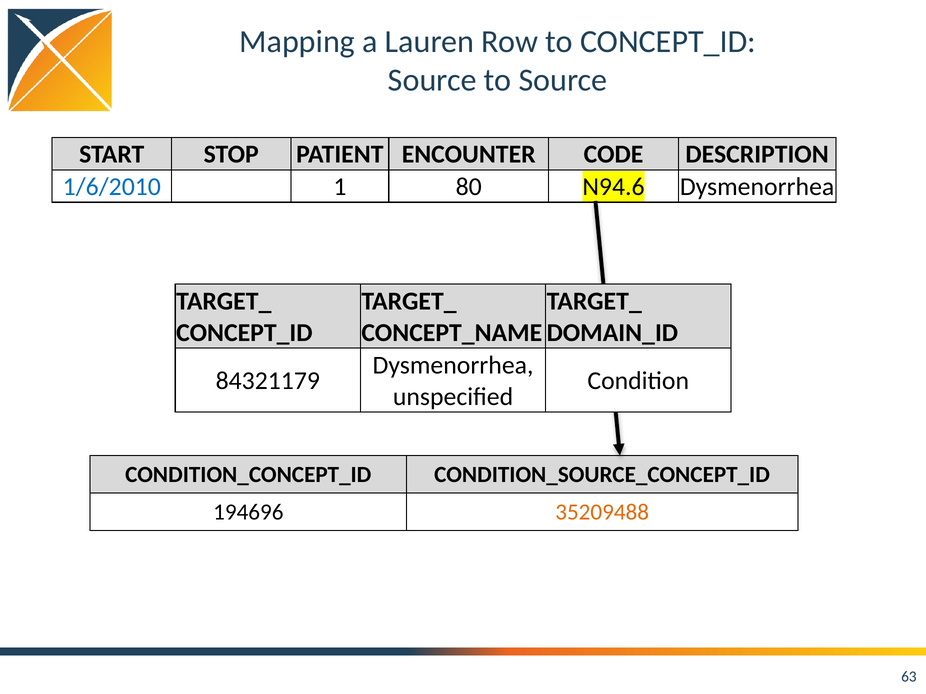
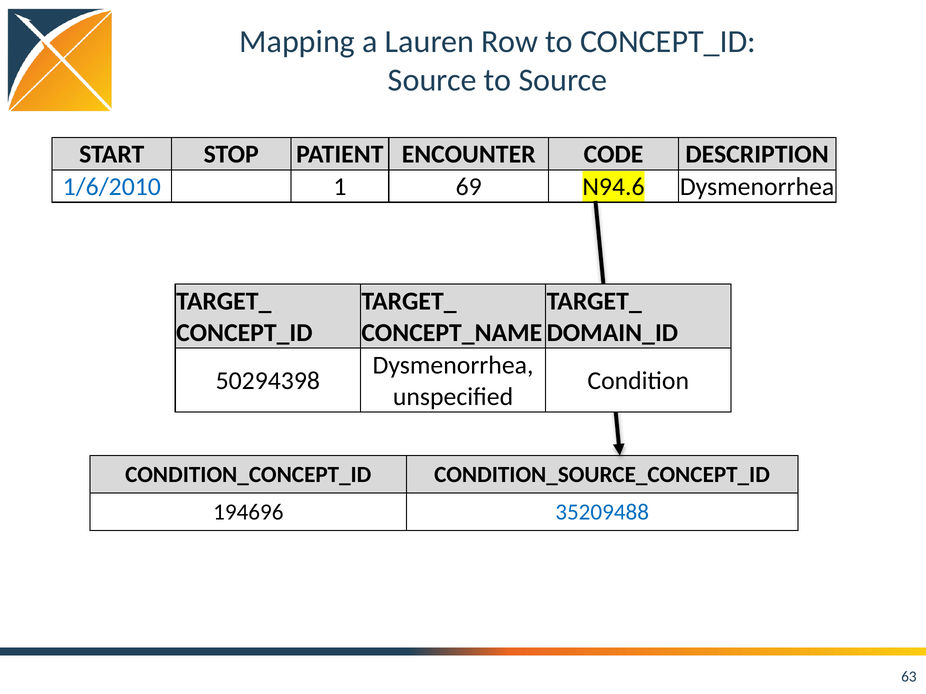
80: 80 -> 69 (469, 187)
84321179: 84321179 -> 50294398 (268, 381)
35209488 colour: orange -> blue (602, 512)
